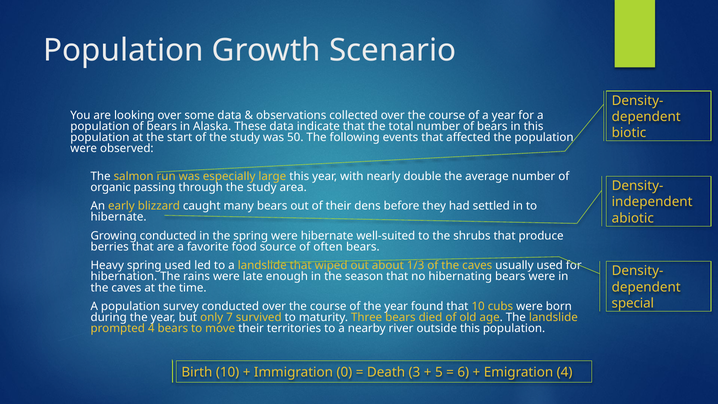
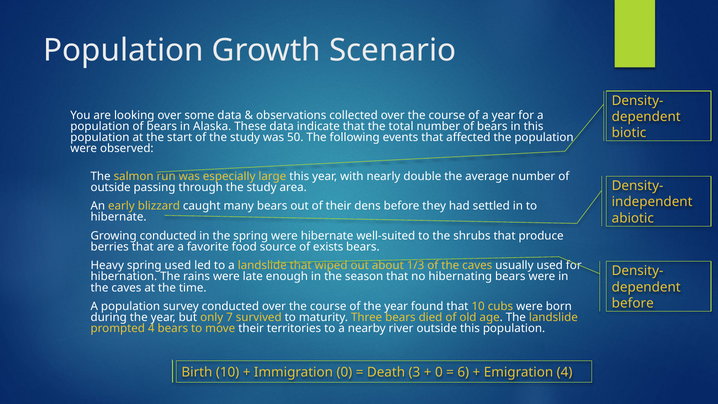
organic: organic -> outside (111, 187)
often: often -> exists (328, 247)
special: special -> before (633, 303)
5: 5 -> 0 (439, 372)
